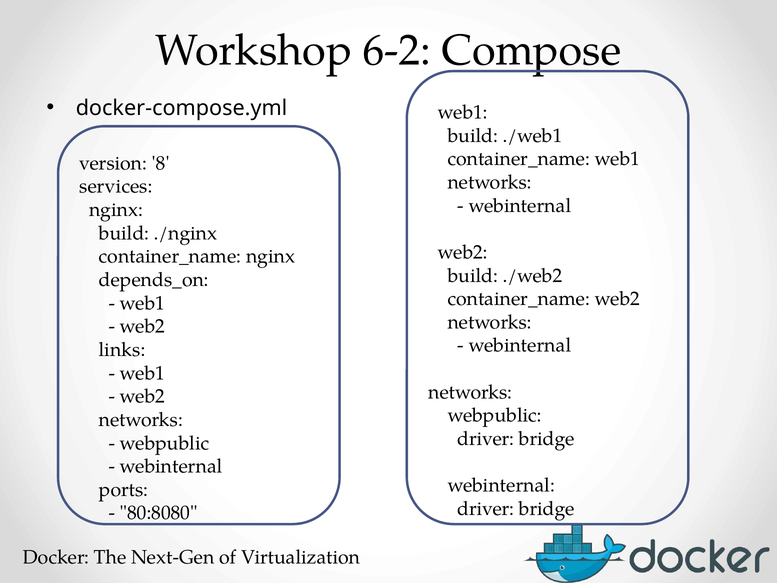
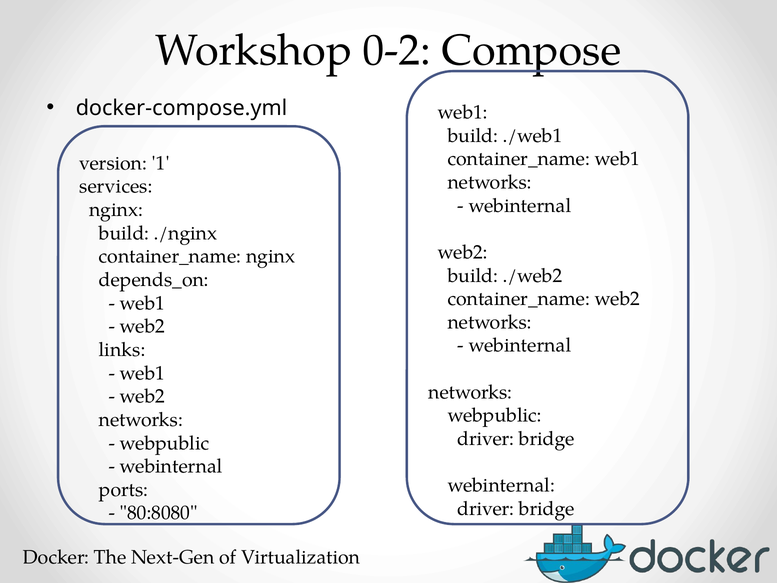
6-2: 6-2 -> 0-2 (397, 50)
8: 8 -> 1 (161, 163)
